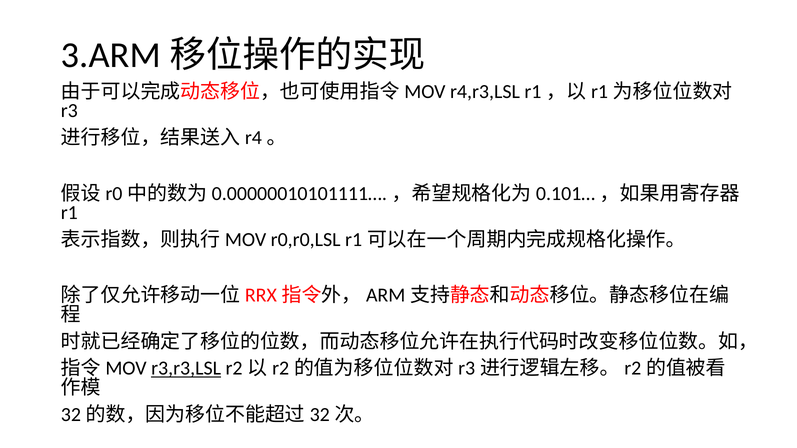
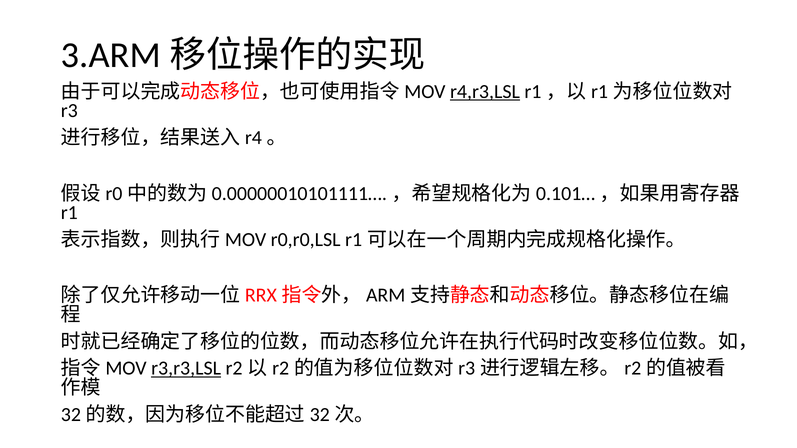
r4,r3,LSL underline: none -> present (485, 92)
